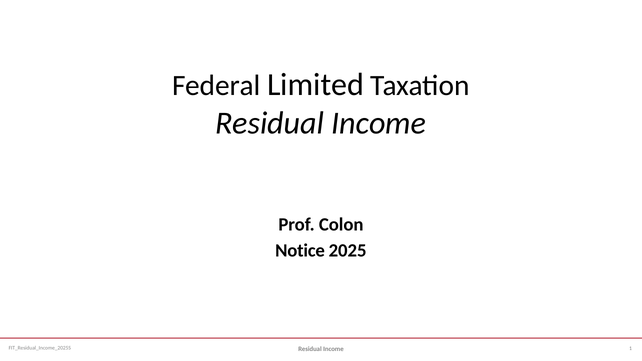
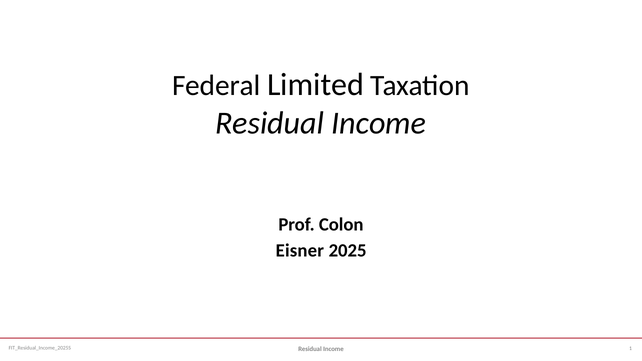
Notice: Notice -> Eisner (300, 251)
